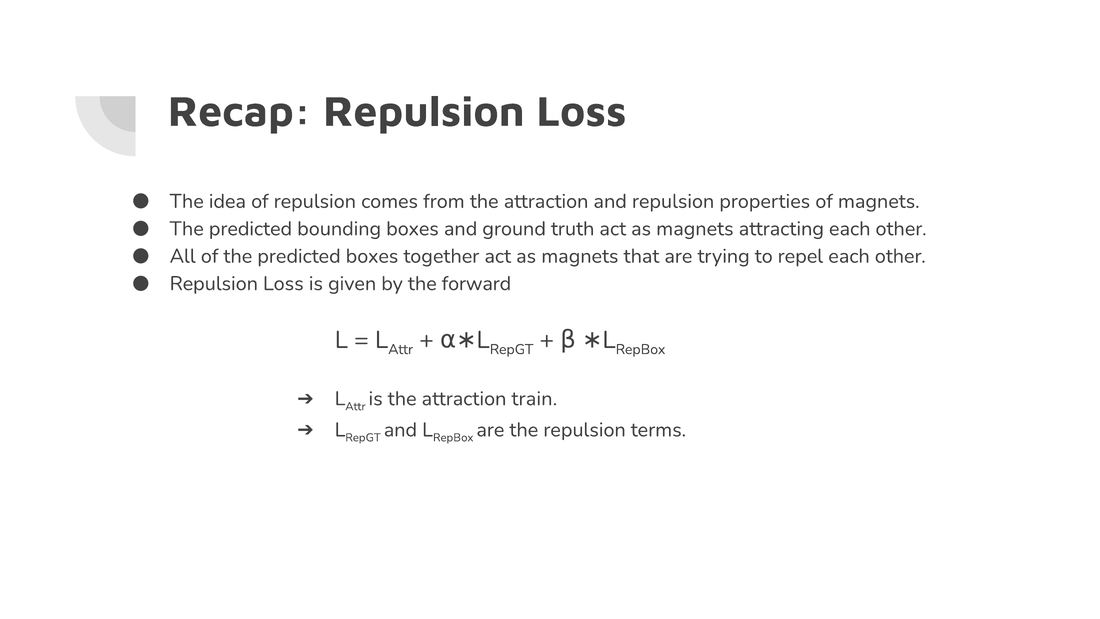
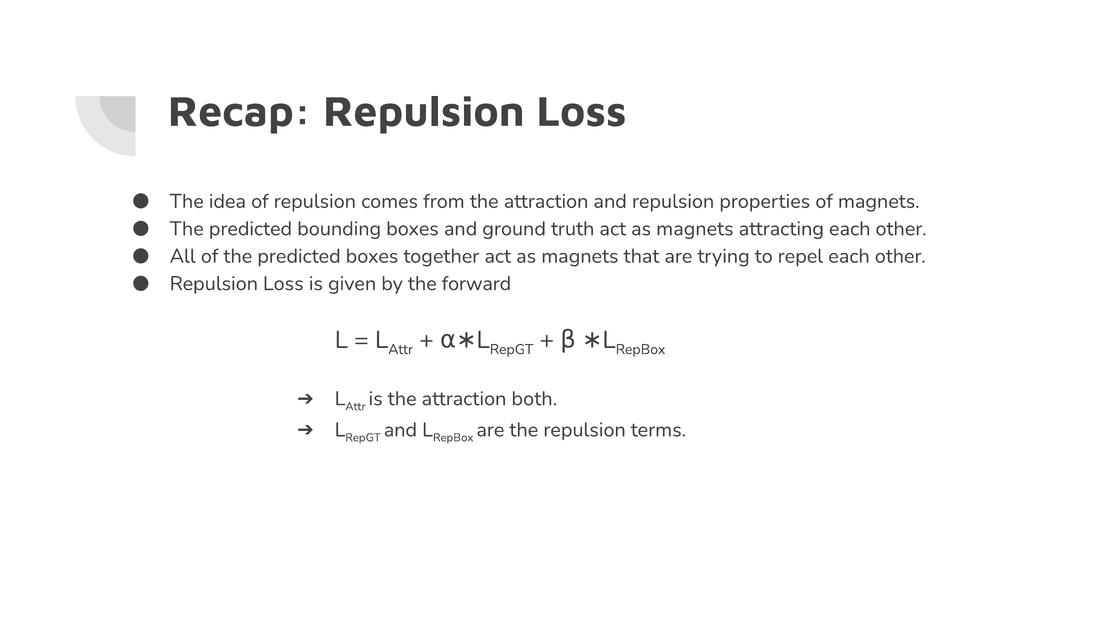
train: train -> both (534, 399)
